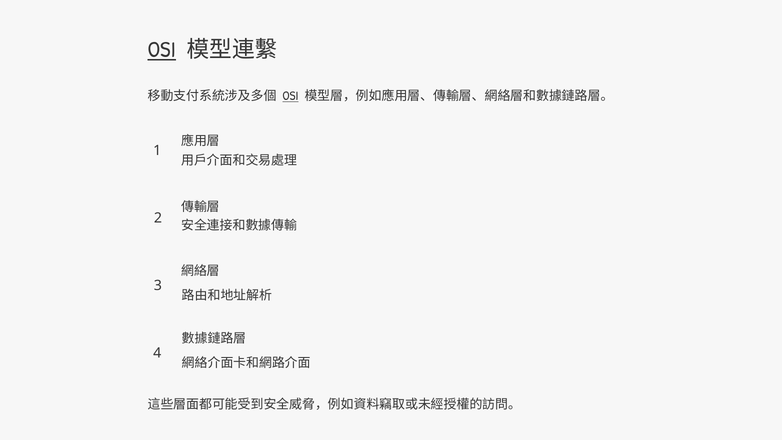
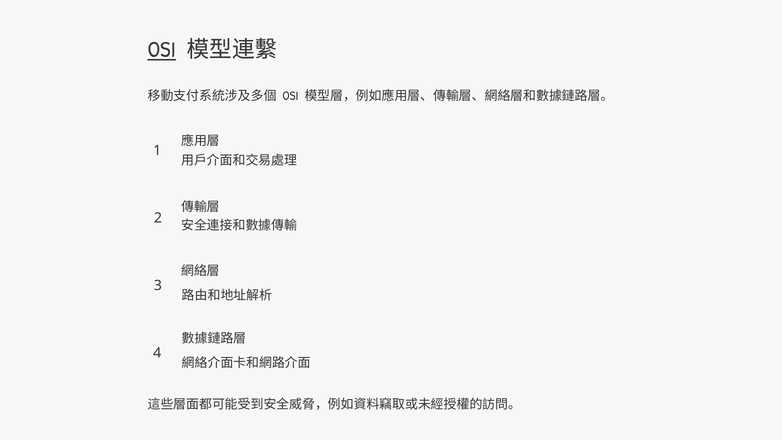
OSI underline: present -> none (290, 96)
